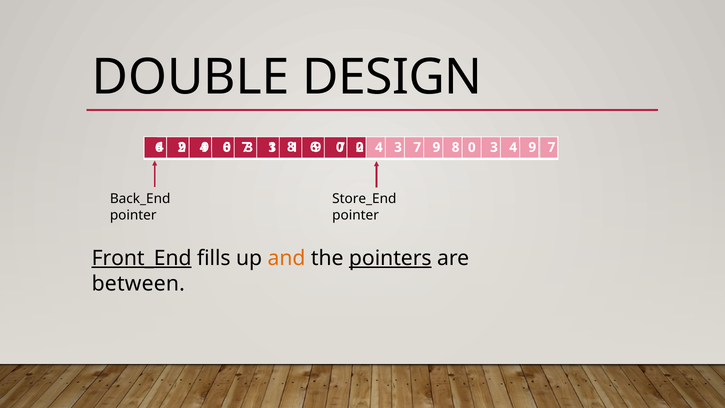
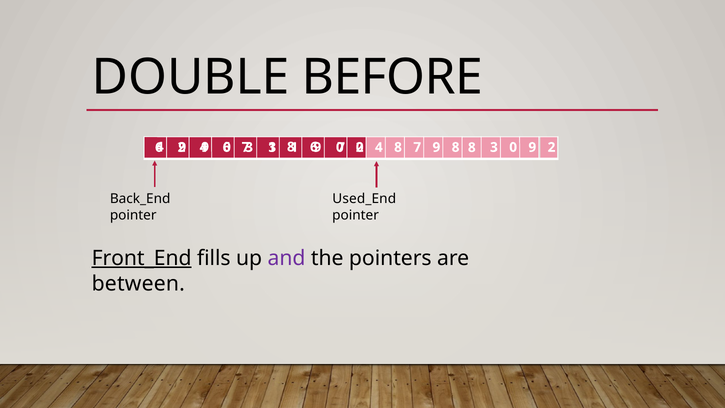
DESIGN: DESIGN -> BEFORE (392, 77)
4 3: 3 -> 8 (398, 147)
8 0: 0 -> 8 (472, 147)
3 4: 4 -> 0 (513, 147)
9 7: 7 -> 2 (552, 147)
Store_End: Store_End -> Used_End (364, 199)
and colour: orange -> purple (287, 258)
pointers underline: present -> none (390, 258)
